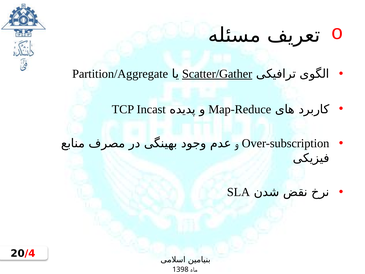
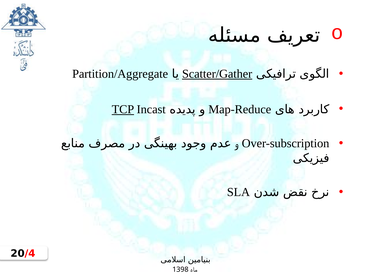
TCP underline: none -> present (123, 109)
